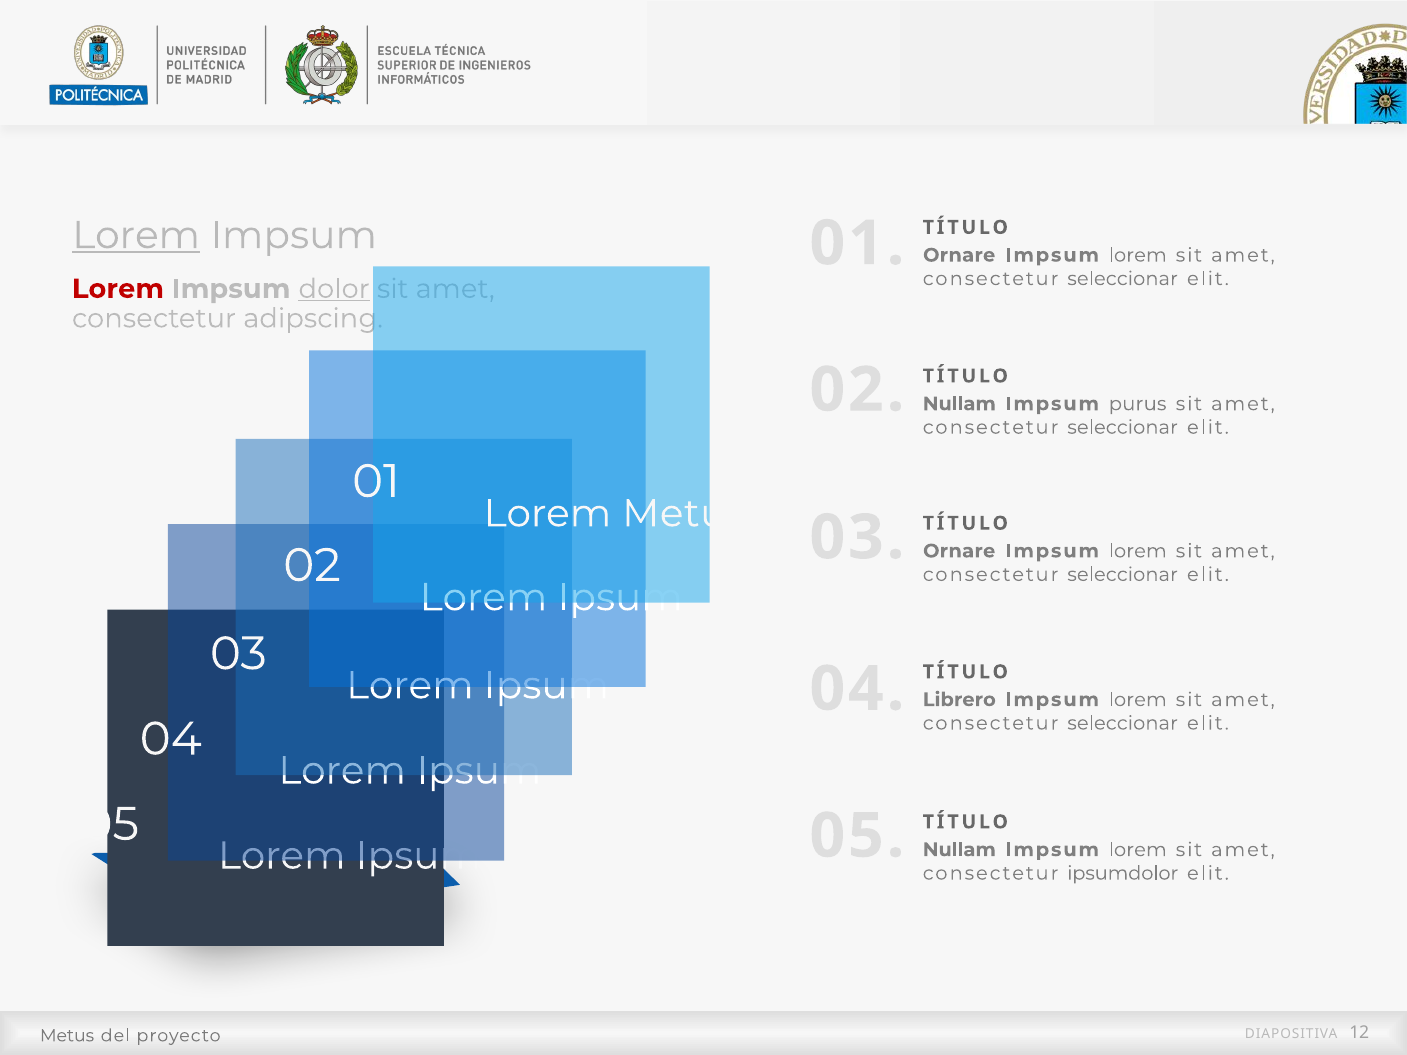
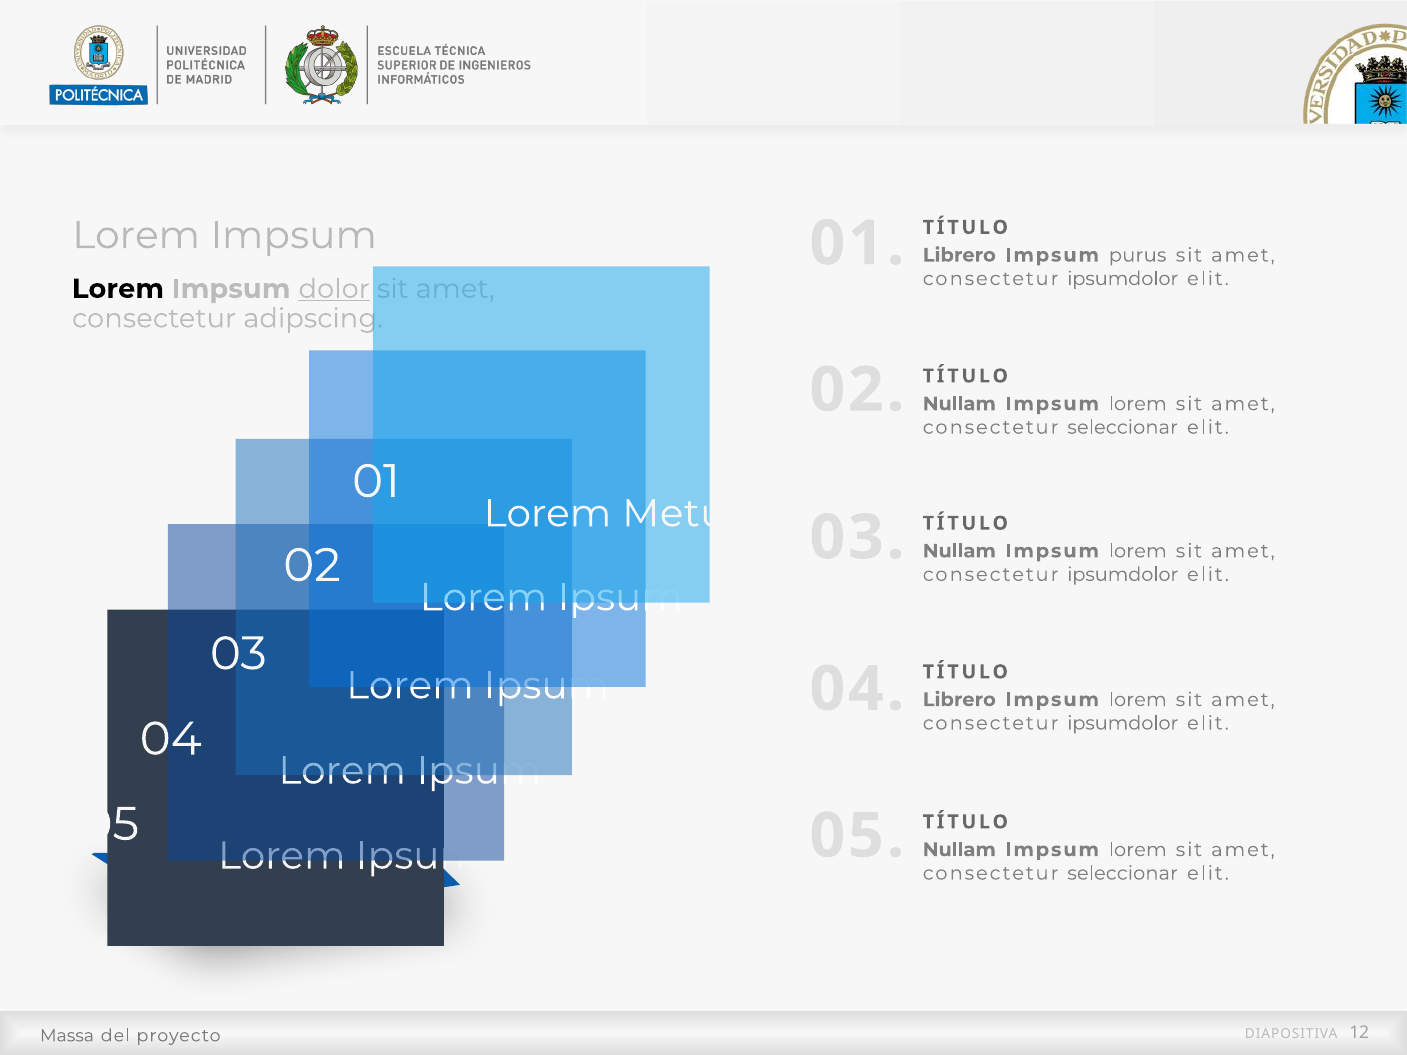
Lorem underline: present -> none (136, 235)
Ornare: Ornare -> Librero (959, 255)
lorem: lorem -> purus (1138, 255)
seleccionar: seleccionar -> ipsumdolor (1123, 279)
Lorem colour: red -> black (118, 289)
purus: purus -> lorem (1138, 404)
Ornare: Ornare -> Nullam (959, 551)
seleccionar: seleccionar -> ipsumdolor (1123, 575)
seleccionar: seleccionar -> ipsumdolor (1123, 723)
ipsumdolor: ipsumdolor -> seleccionar (1123, 873)
Metus: Metus -> Massa (67, 1036)
